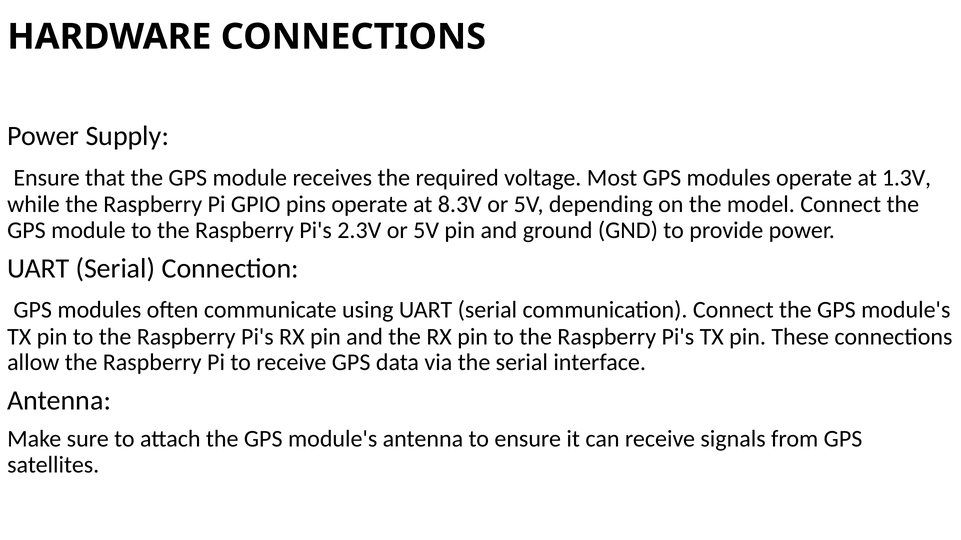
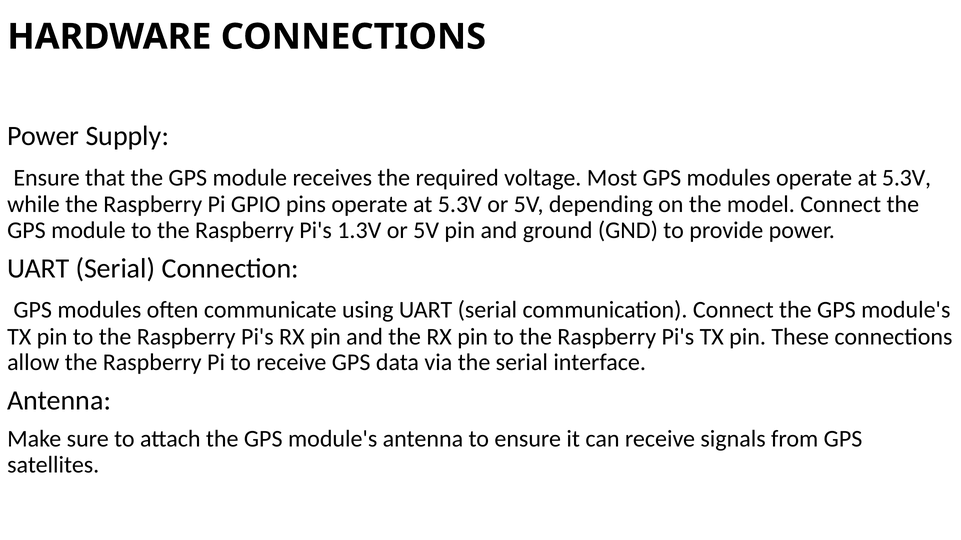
modules operate at 1.3V: 1.3V -> 5.3V (906, 178)
pins operate at 8.3V: 8.3V -> 5.3V (460, 205)
2.3V: 2.3V -> 1.3V (359, 231)
